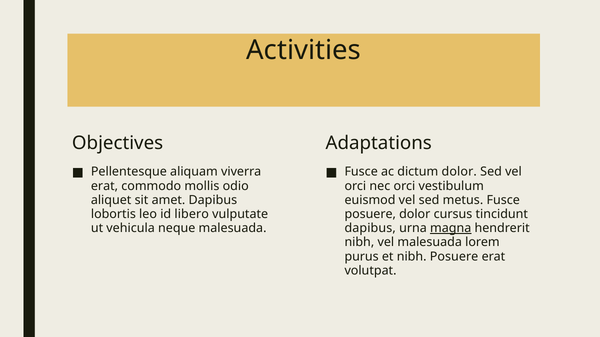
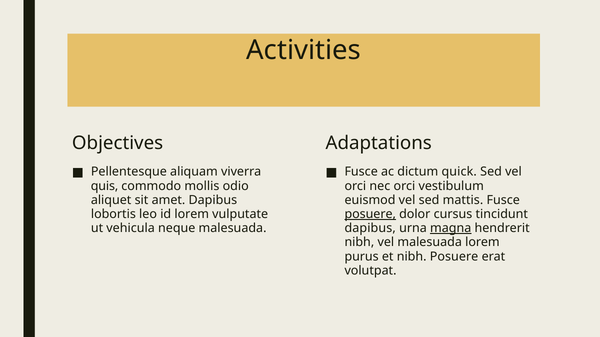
dictum dolor: dolor -> quick (459, 172)
erat: erat -> quis (105, 186)
metus: metus -> mattis (463, 200)
id libero: libero -> lorem (192, 214)
posuere underline: none -> present (370, 214)
